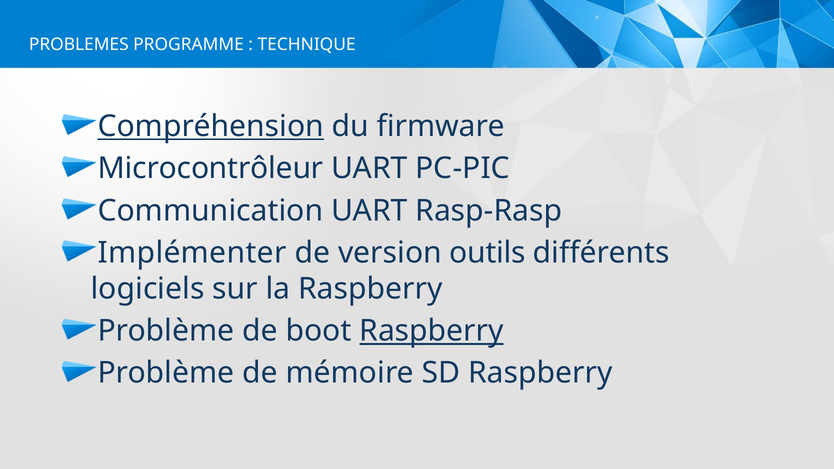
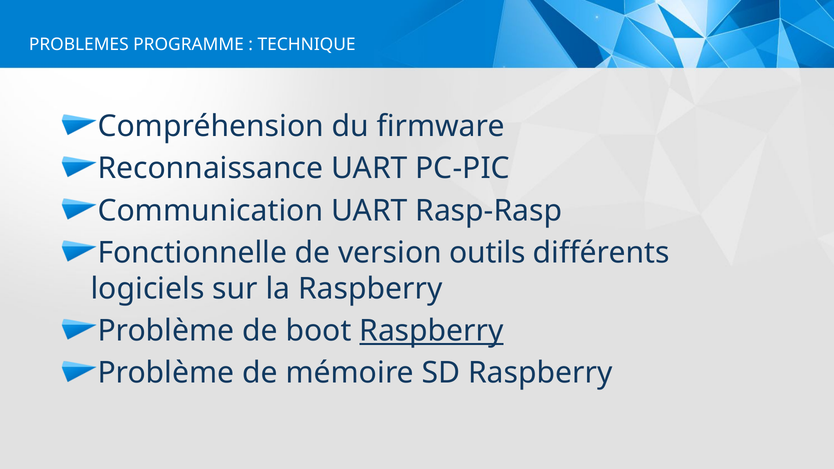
Compréhension underline: present -> none (211, 126)
Microcontrôleur: Microcontrôleur -> Reconnaissance (210, 169)
Implémenter: Implémenter -> Fonctionnelle (192, 253)
